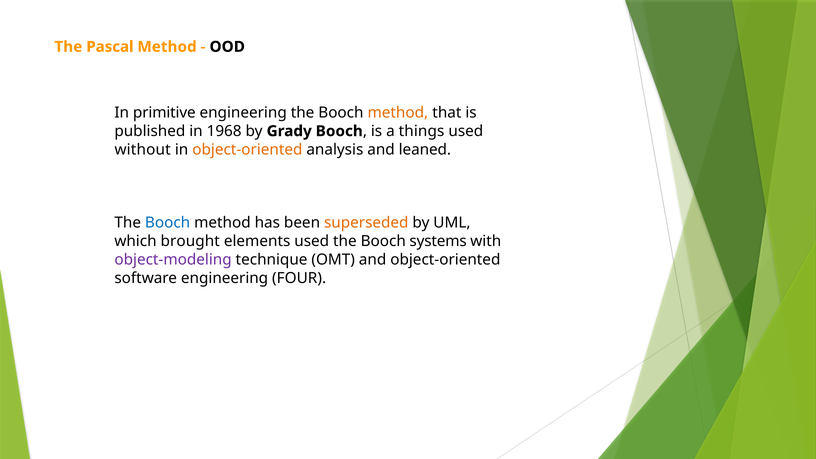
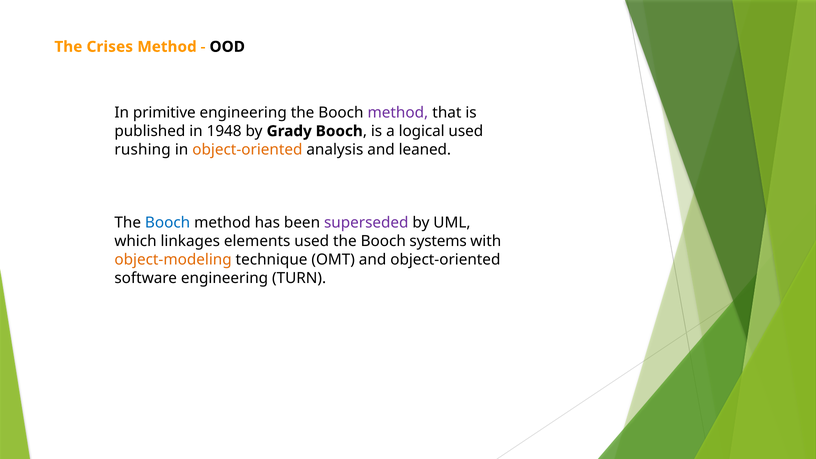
Pascal: Pascal -> Crises (110, 47)
method colour: orange -> purple (398, 113)
1968: 1968 -> 1948 (224, 131)
things: things -> logical (422, 131)
without: without -> rushing (143, 149)
superseded colour: orange -> purple (366, 223)
brought: brought -> linkages (190, 241)
object-modeling colour: purple -> orange (173, 260)
FOUR: FOUR -> TURN (299, 278)
